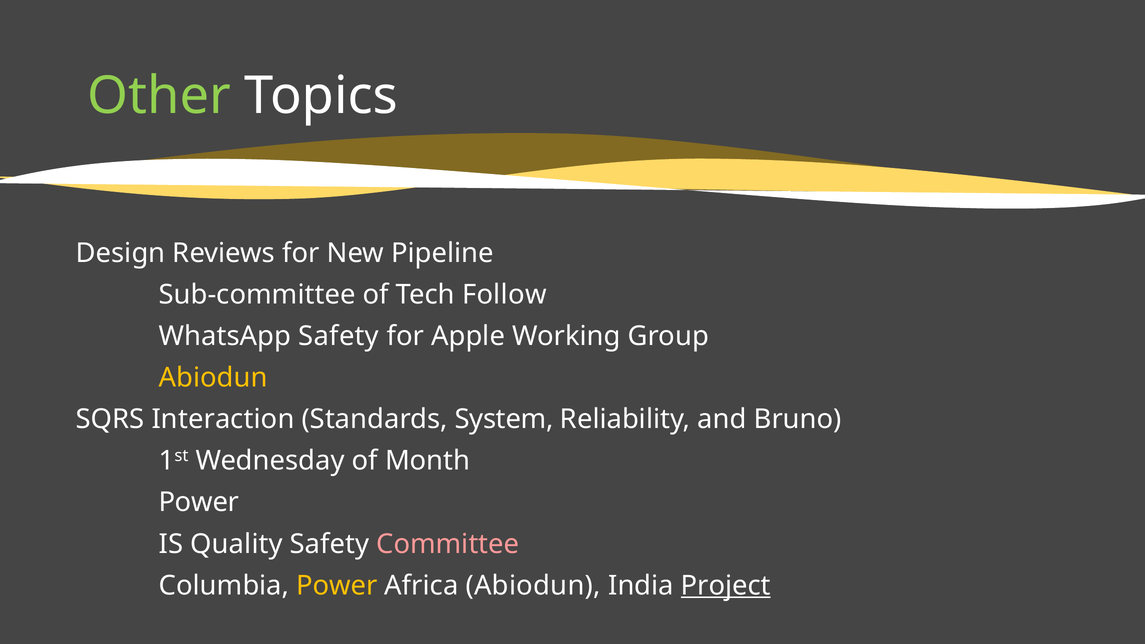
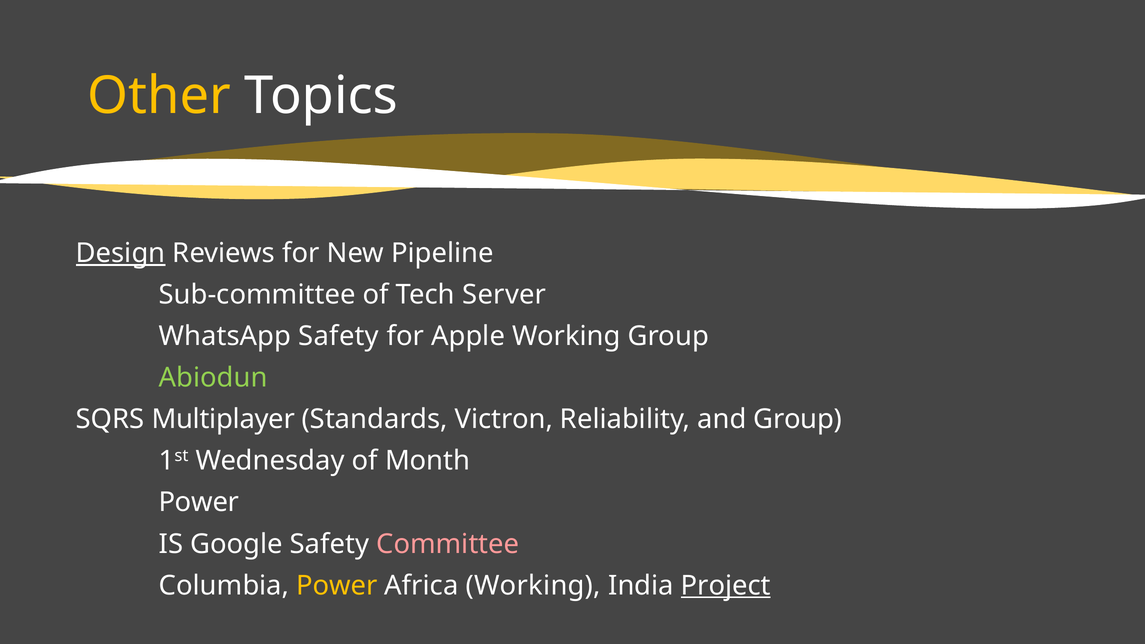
Other colour: light green -> yellow (159, 96)
Design underline: none -> present (121, 253)
Follow: Follow -> Server (504, 295)
Abiodun colour: yellow -> light green (213, 378)
Interaction: Interaction -> Multiplayer (223, 419)
System: System -> Victron (504, 419)
and Bruno: Bruno -> Group (798, 419)
Quality: Quality -> Google (237, 544)
Africa Abiodun: Abiodun -> Working (533, 586)
